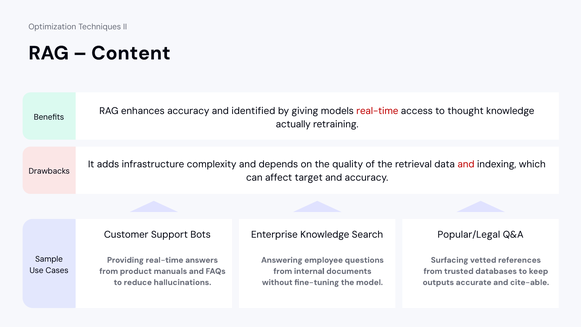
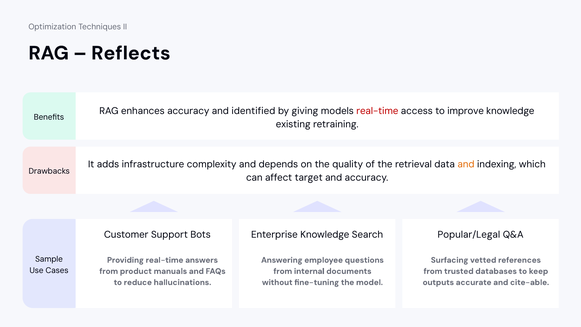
Content: Content -> Reflects (131, 53)
thought: thought -> improve (466, 111)
actually: actually -> existing (293, 124)
and colour: red -> orange (466, 164)
